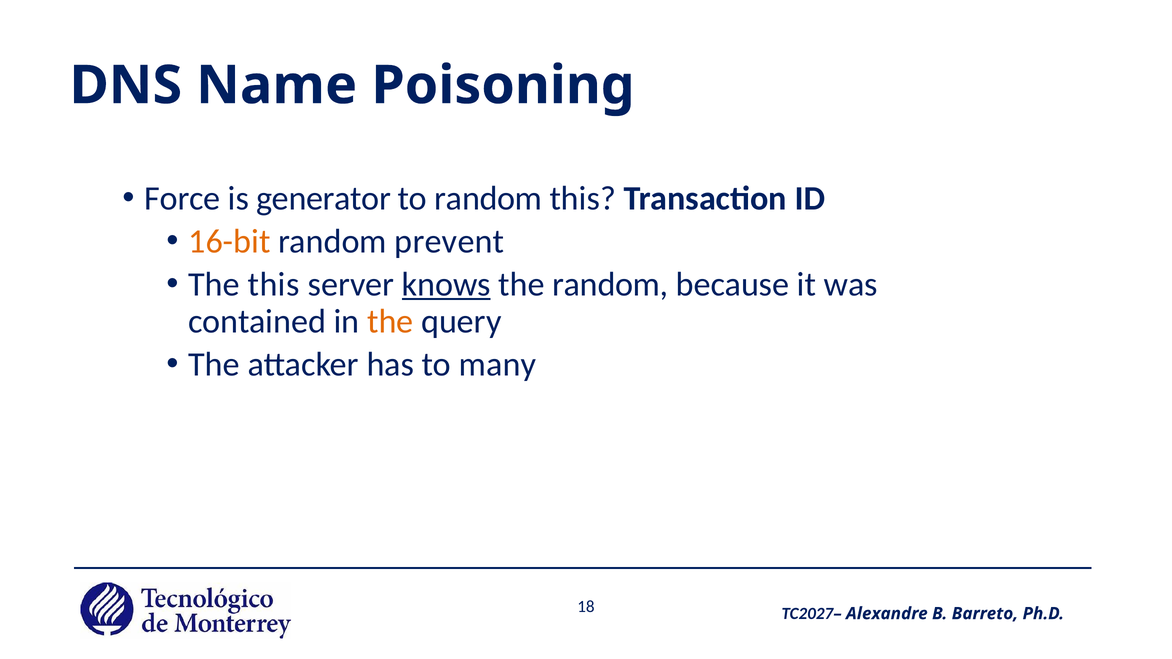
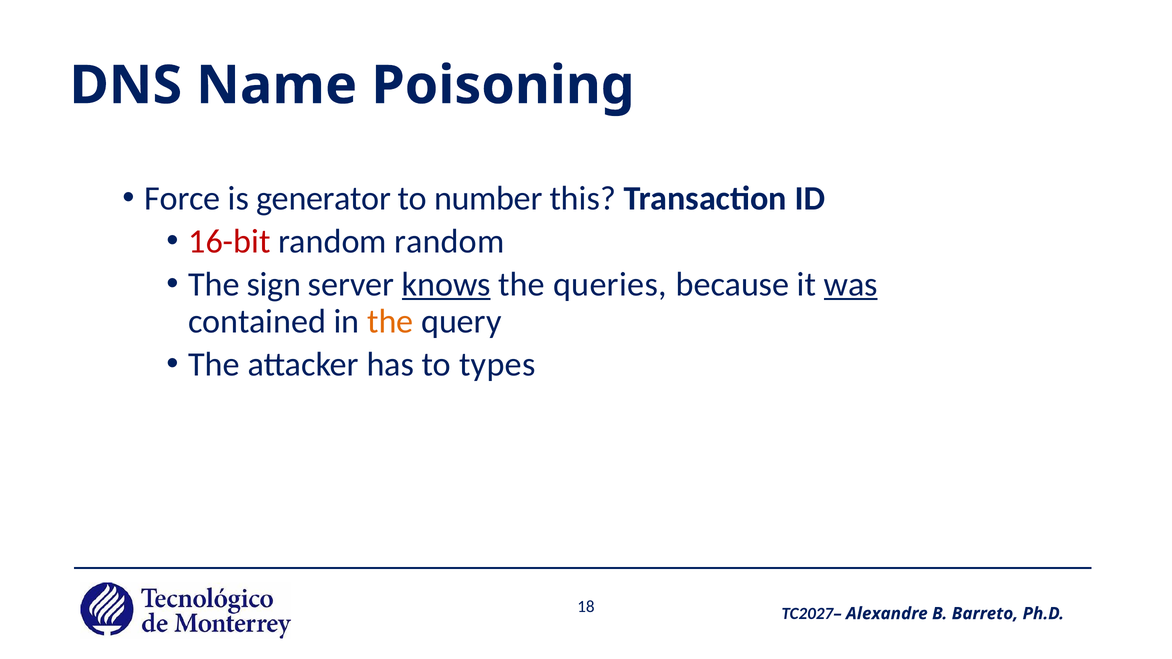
to random: random -> number (488, 198)
16-bit colour: orange -> red (229, 241)
random prevent: prevent -> random (449, 241)
The this: this -> sign (274, 284)
the random: random -> queries (610, 284)
was underline: none -> present (851, 284)
many: many -> types (497, 364)
